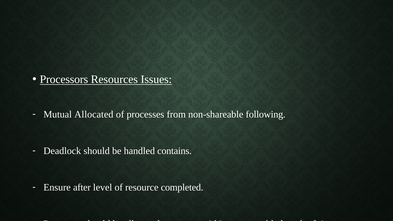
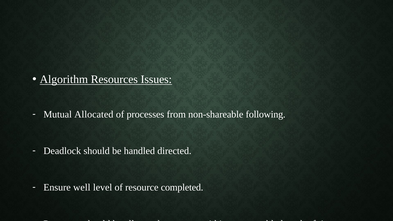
Processors: Processors -> Algorithm (64, 79)
contains: contains -> directed (174, 151)
after: after -> well (82, 187)
